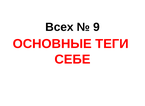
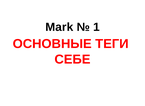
Всех: Всех -> Mark (59, 27)
9: 9 -> 1 (96, 27)
